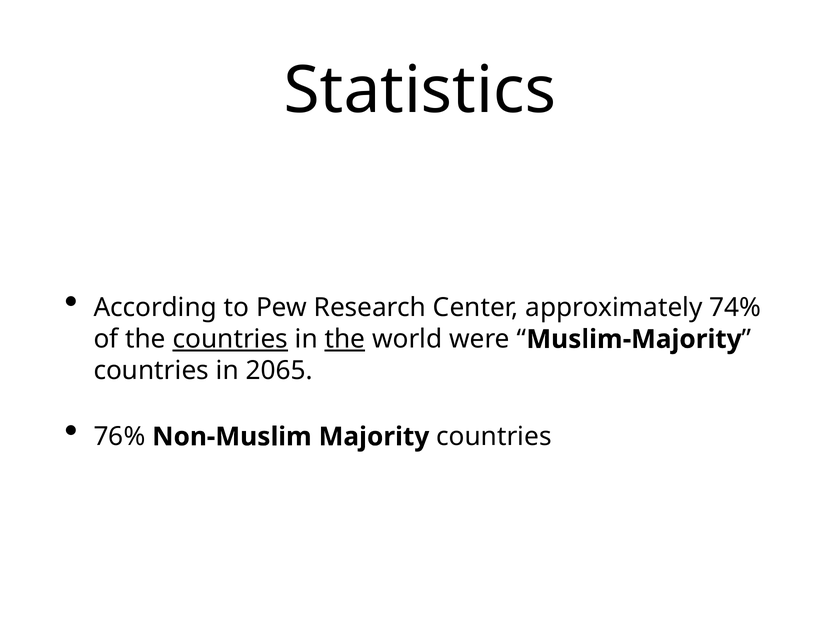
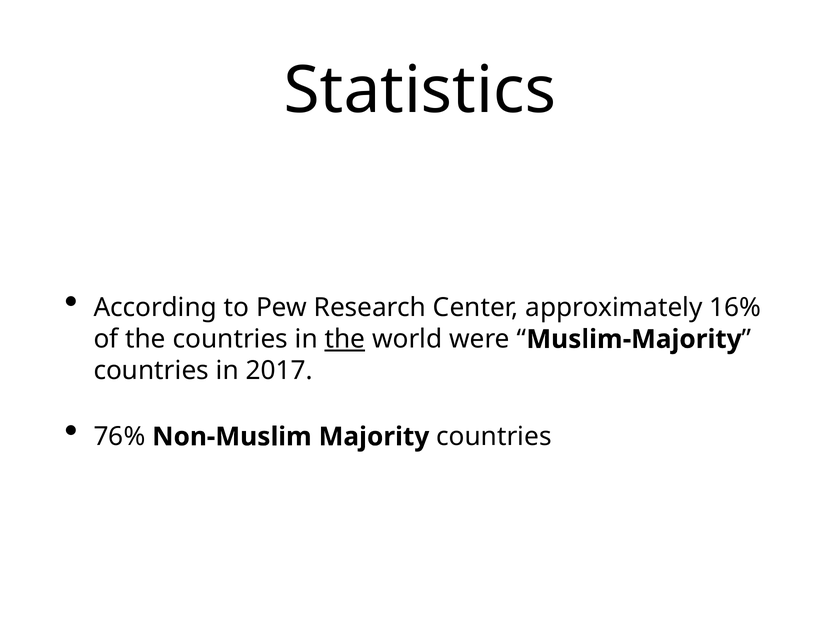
74%: 74% -> 16% (735, 308)
countries underline: present -> none (230, 339)
2065: 2065 -> 2017 (279, 371)
